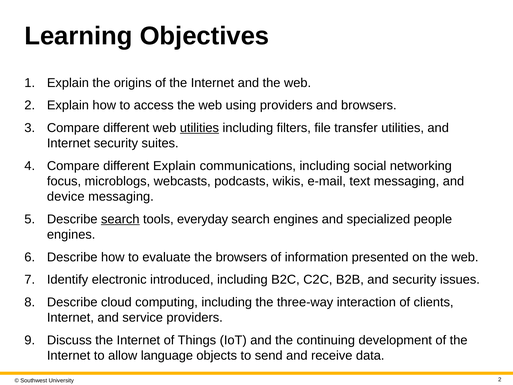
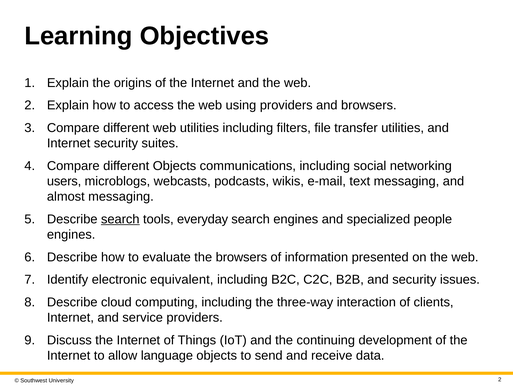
utilities underline: present -> none (199, 128)
different Explain: Explain -> Objects (174, 166)
focus: focus -> users (64, 181)
device: device -> almost (66, 197)
introduced: introduced -> equivalent (182, 279)
